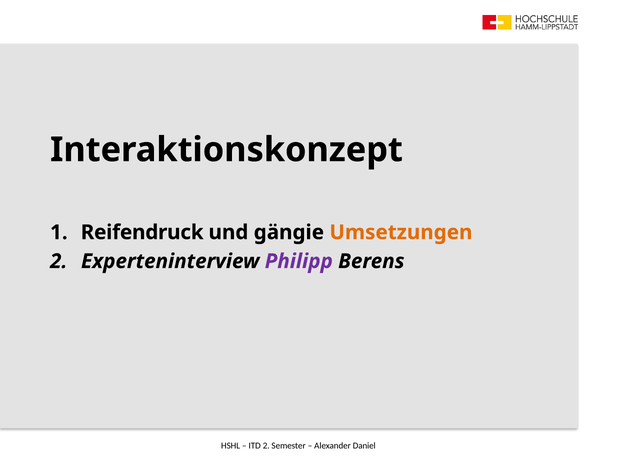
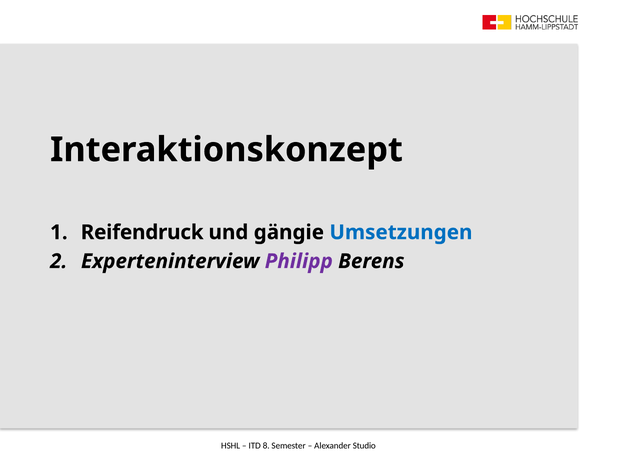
Umsetzungen colour: orange -> blue (401, 232)
ITD 2: 2 -> 8 (266, 445)
Daniel: Daniel -> Studio (364, 445)
